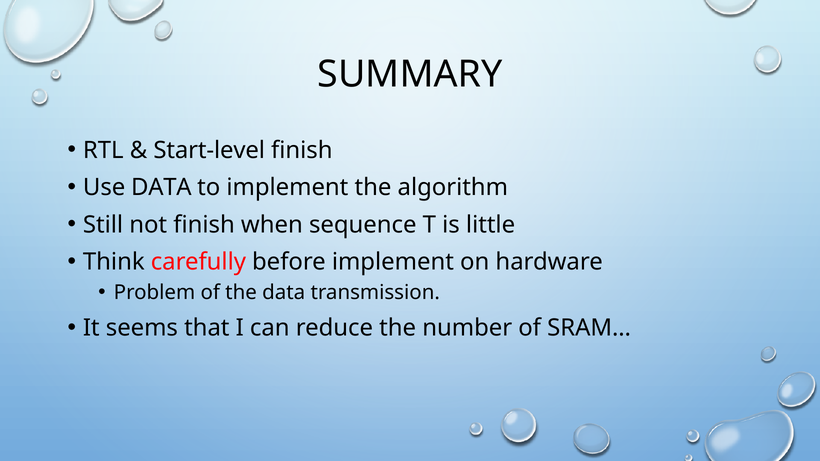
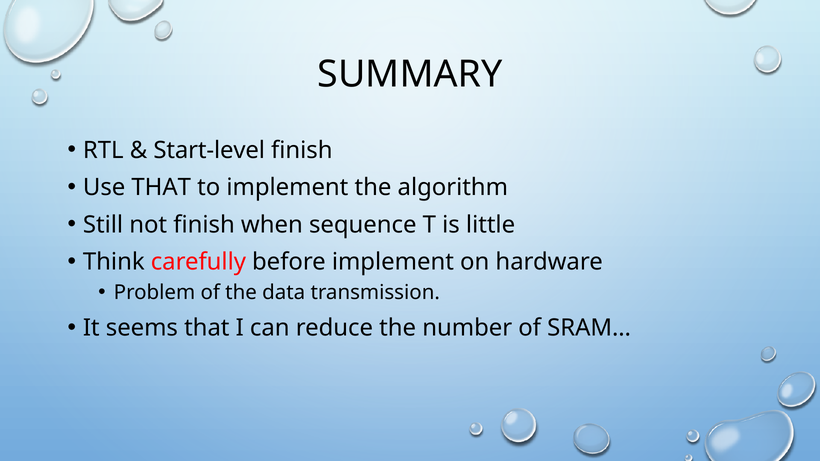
Use DATA: DATA -> THAT (161, 188)
